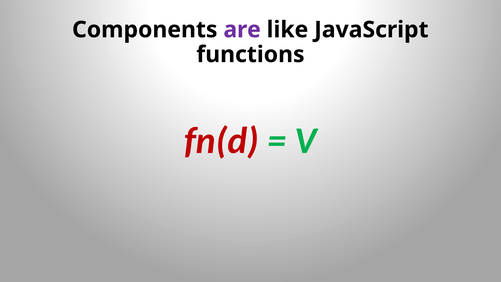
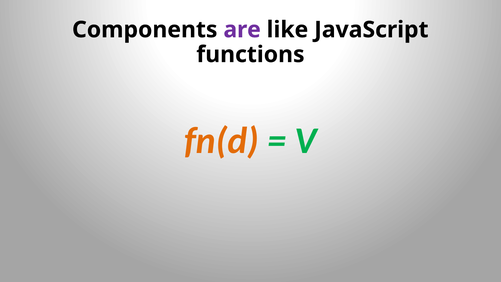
fn(d colour: red -> orange (221, 141)
